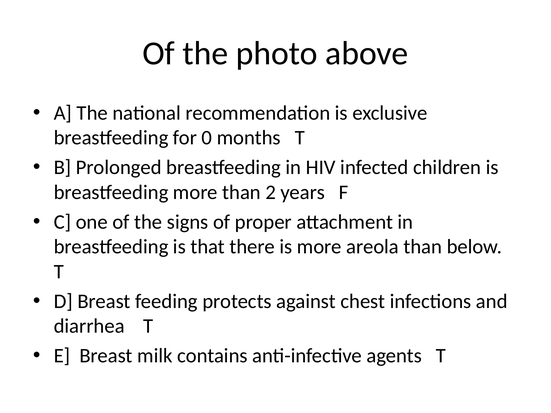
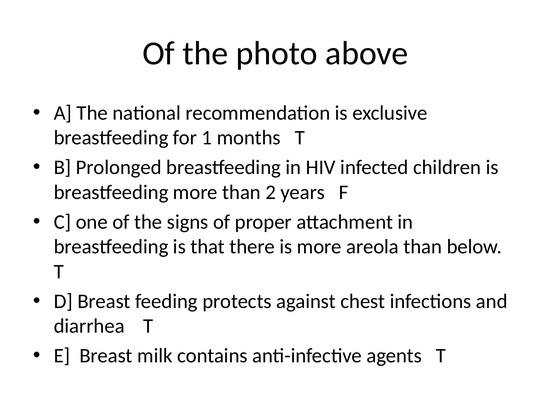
0: 0 -> 1 (207, 138)
